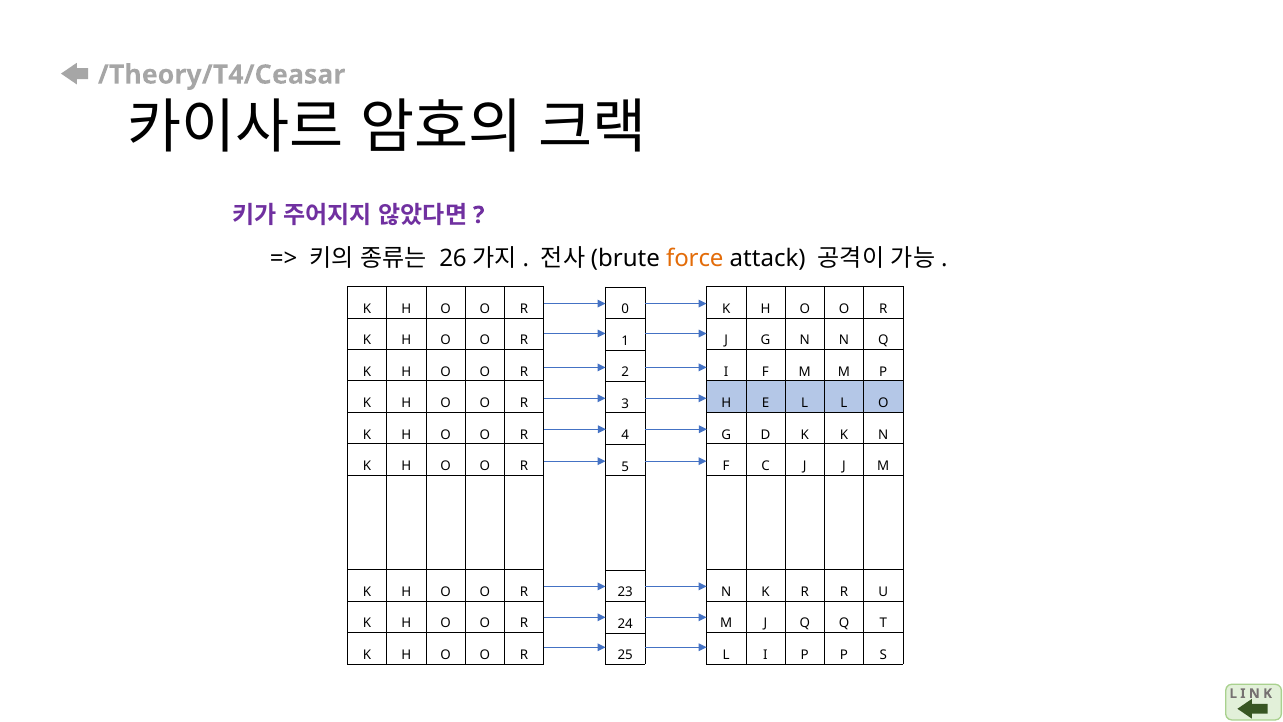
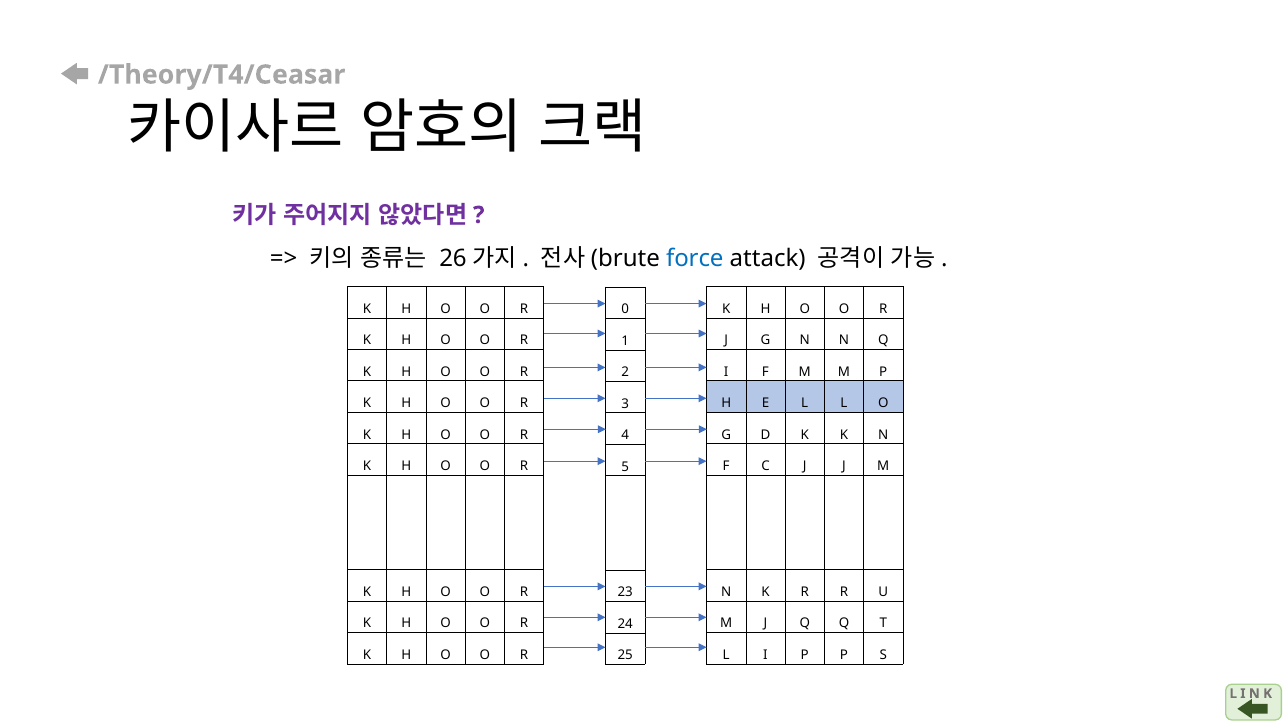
force colour: orange -> blue (695, 258)
